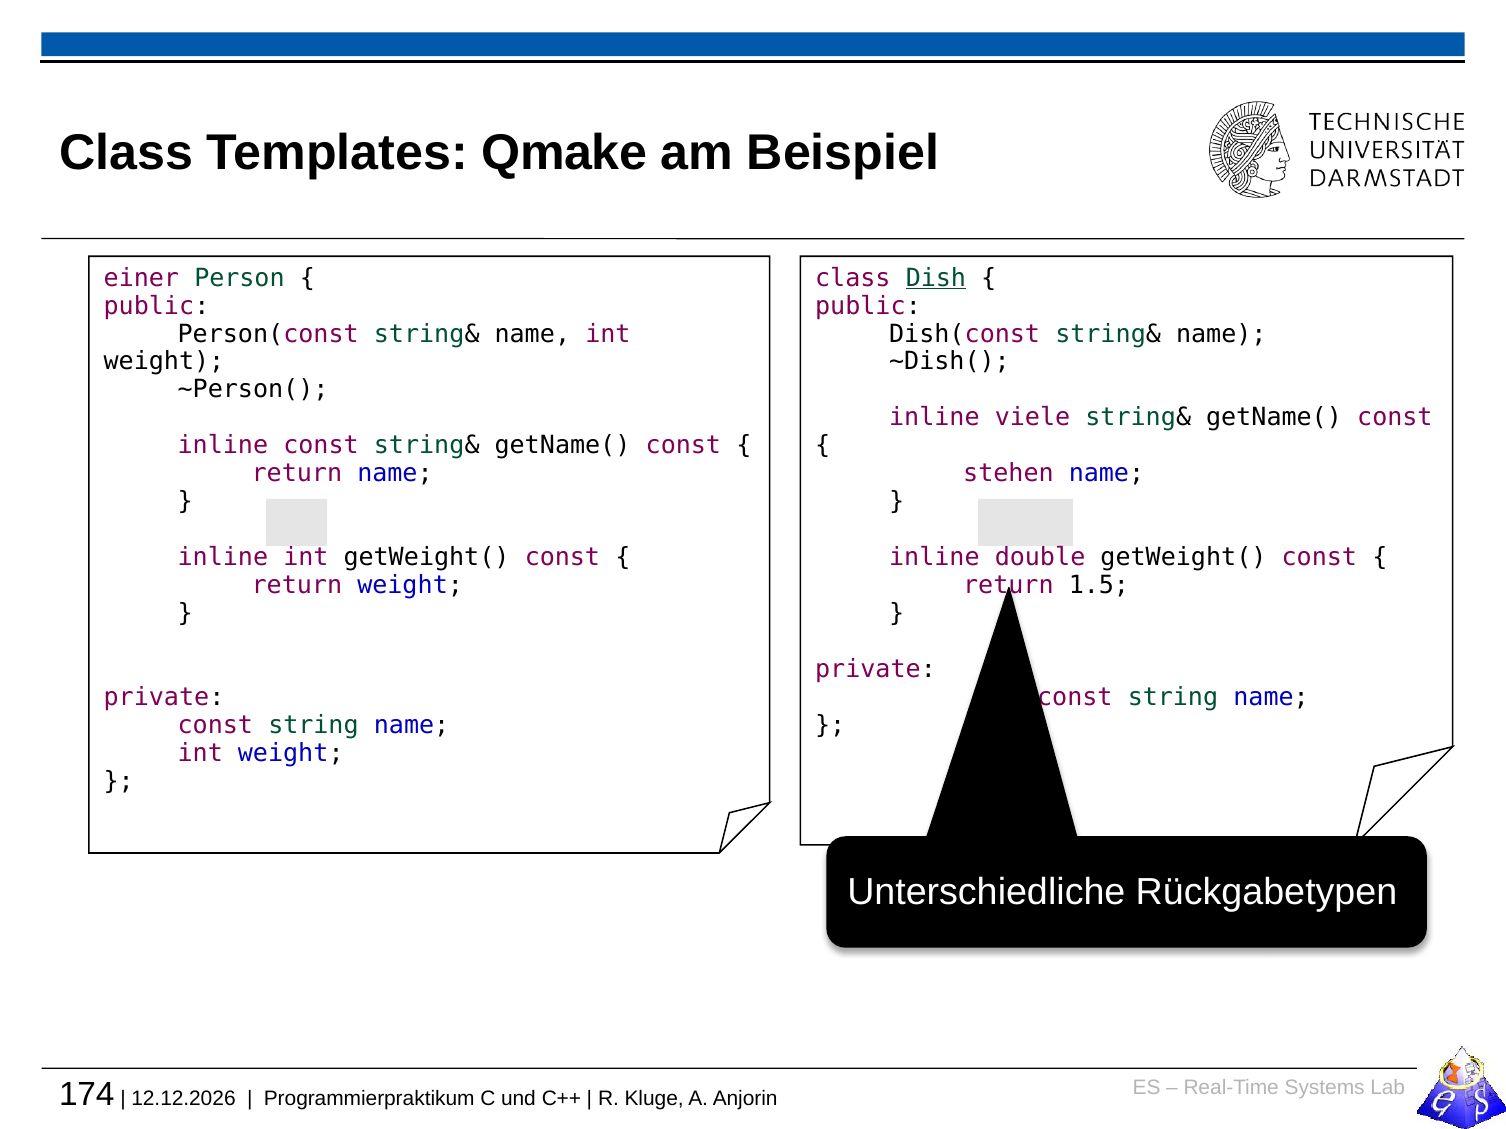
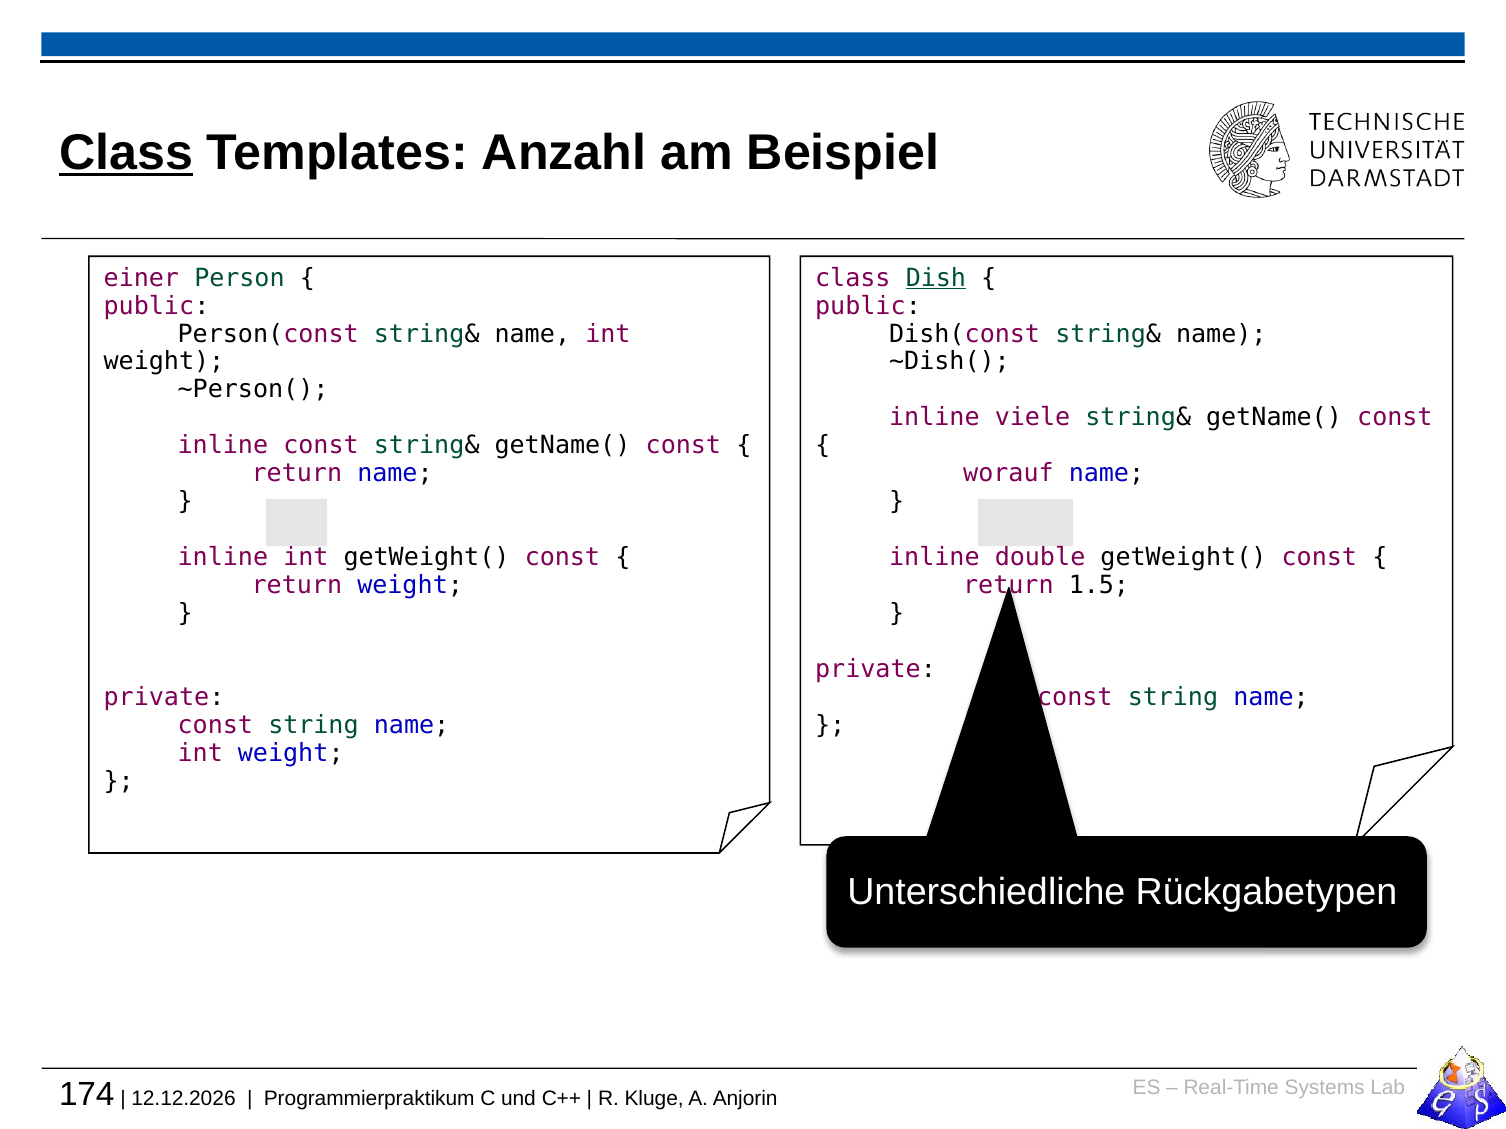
Class underline: none -> present (126, 153)
Qmake: Qmake -> Anzahl (564, 153)
stehen: stehen -> worauf (1008, 474)
